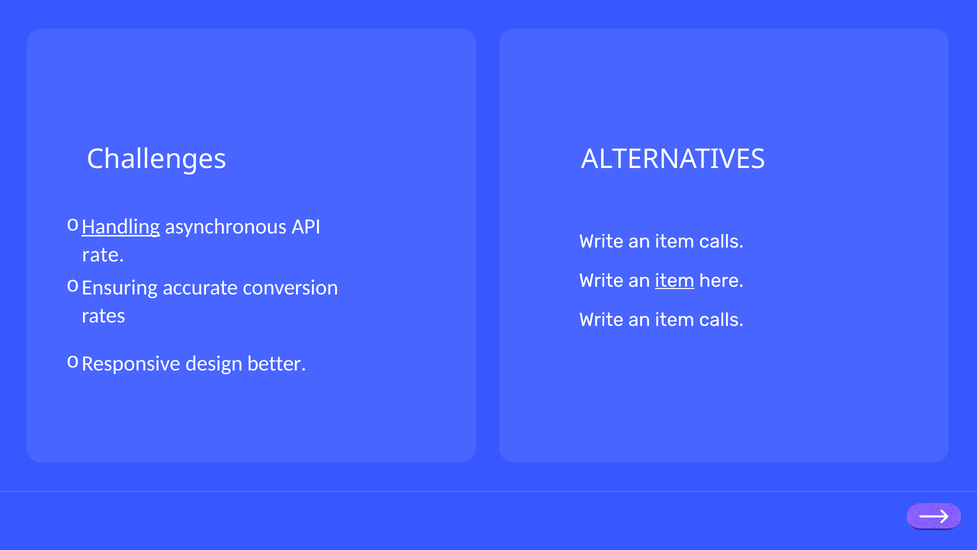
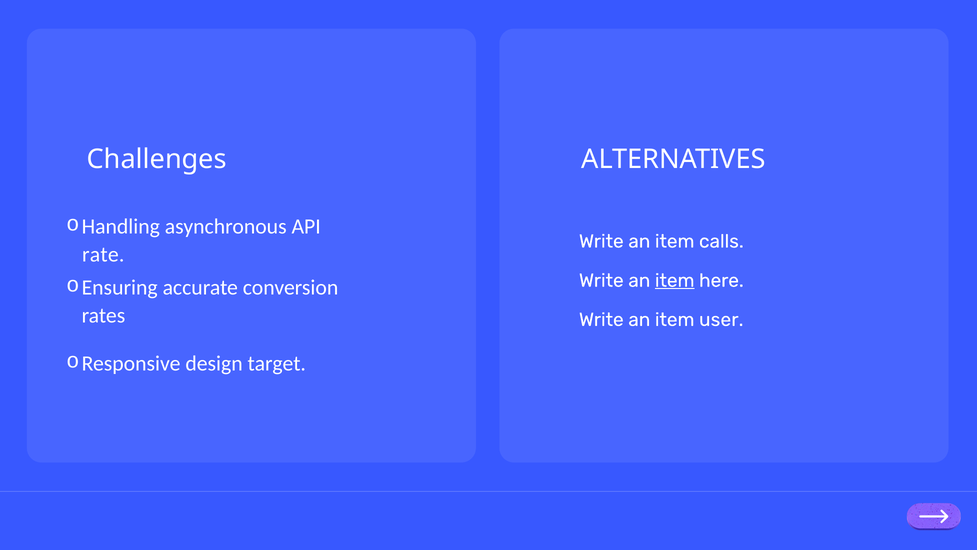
Handling underline: present -> none (121, 226)
calls: calls -> user (721, 319)
better: better -> target (277, 363)
